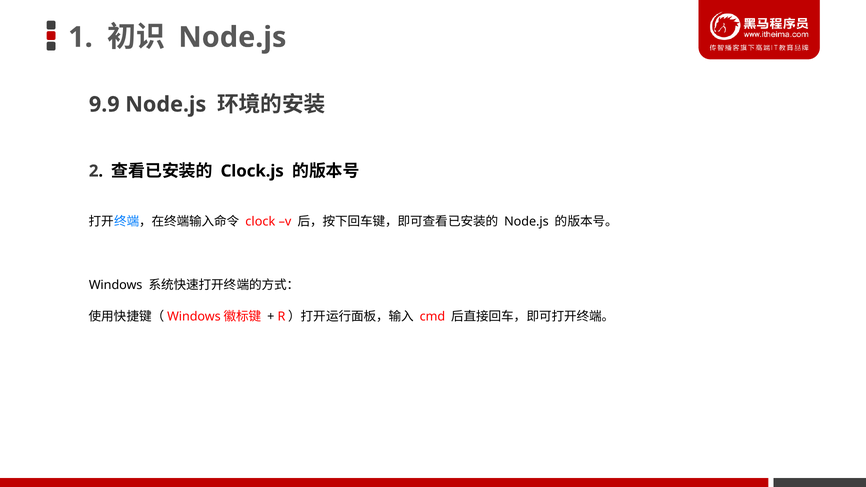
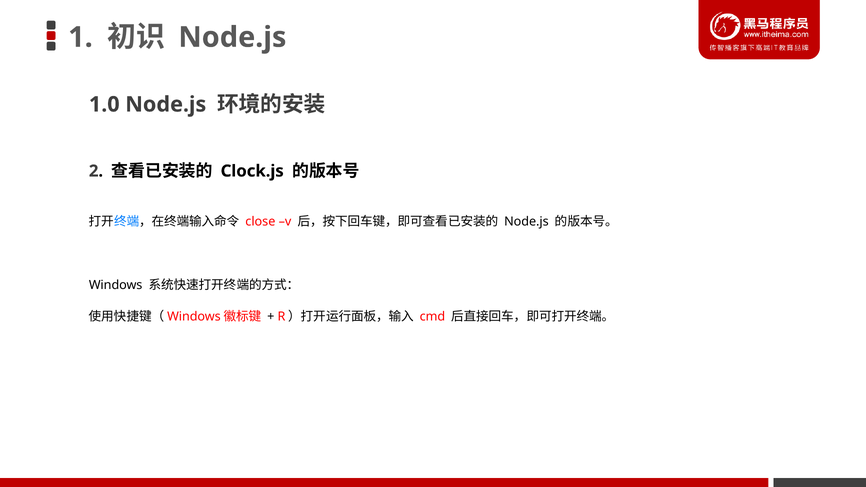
9.9: 9.9 -> 1.0 (104, 104)
clock: clock -> close (260, 221)
